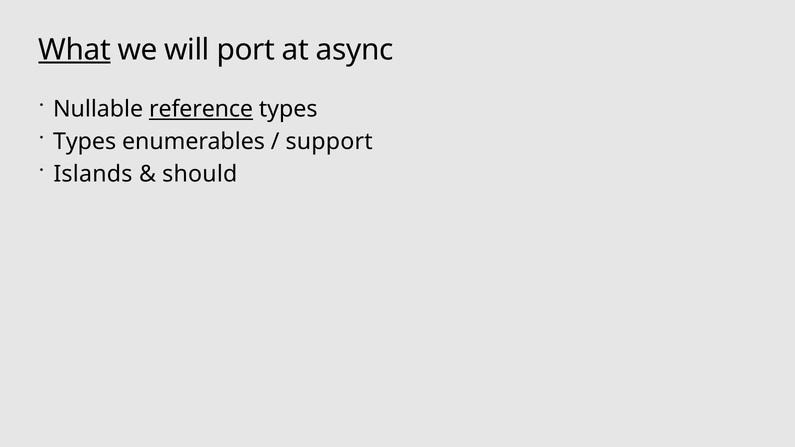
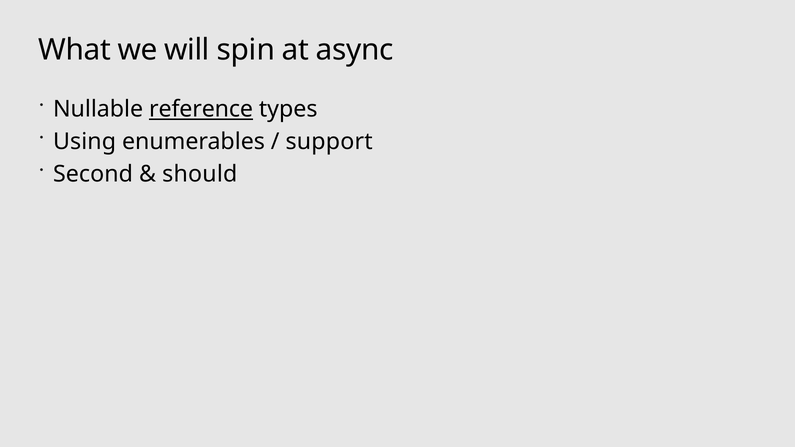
What underline: present -> none (75, 50)
port: port -> spin (246, 50)
Types: Types -> Using (85, 142)
Islands: Islands -> Second (93, 174)
